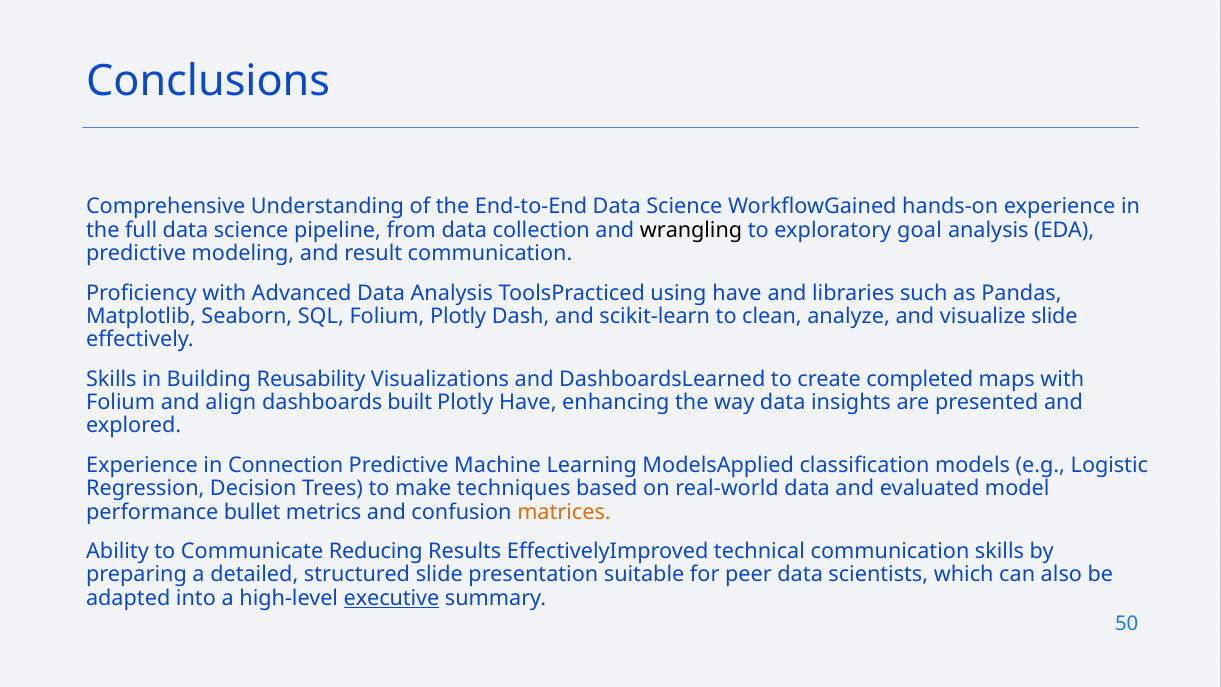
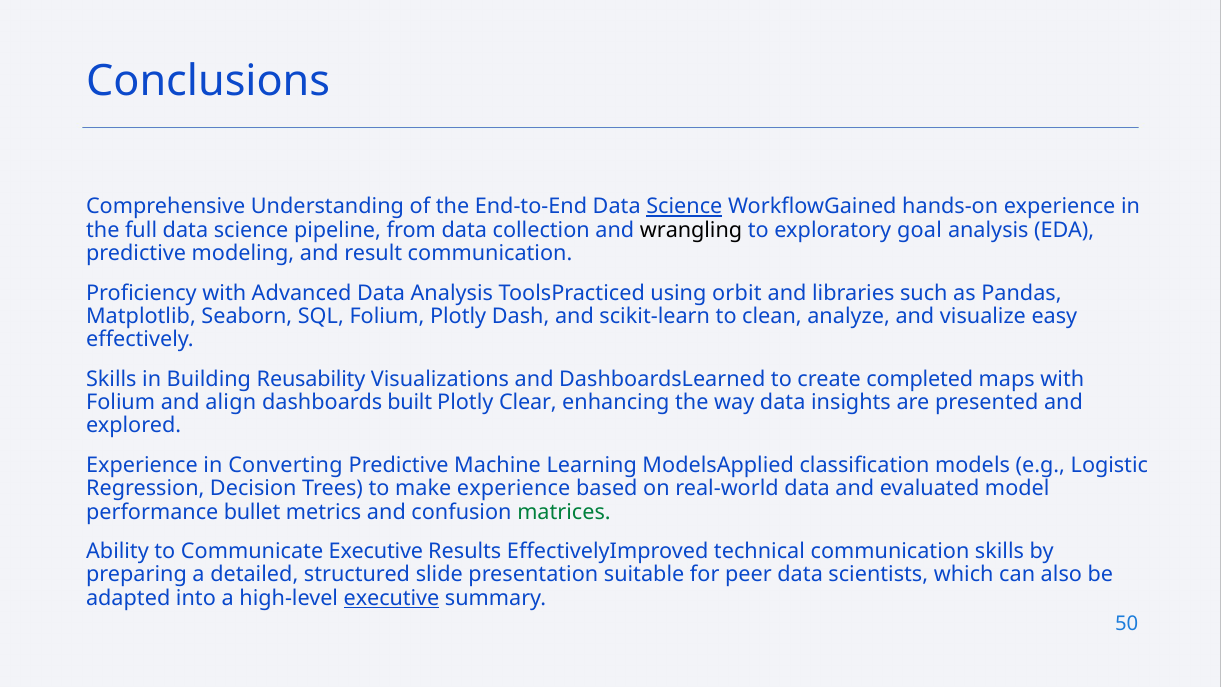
Science underline: none -> present (684, 207)
using have: have -> orbit (737, 293)
visualize slide: slide -> easy (1054, 316)
Plotly Have: Have -> Clear (528, 402)
Connection: Connection -> Converting (285, 465)
make techniques: techniques -> experience (514, 488)
matrices colour: orange -> green (564, 512)
Communicate Reducing: Reducing -> Executive (376, 551)
